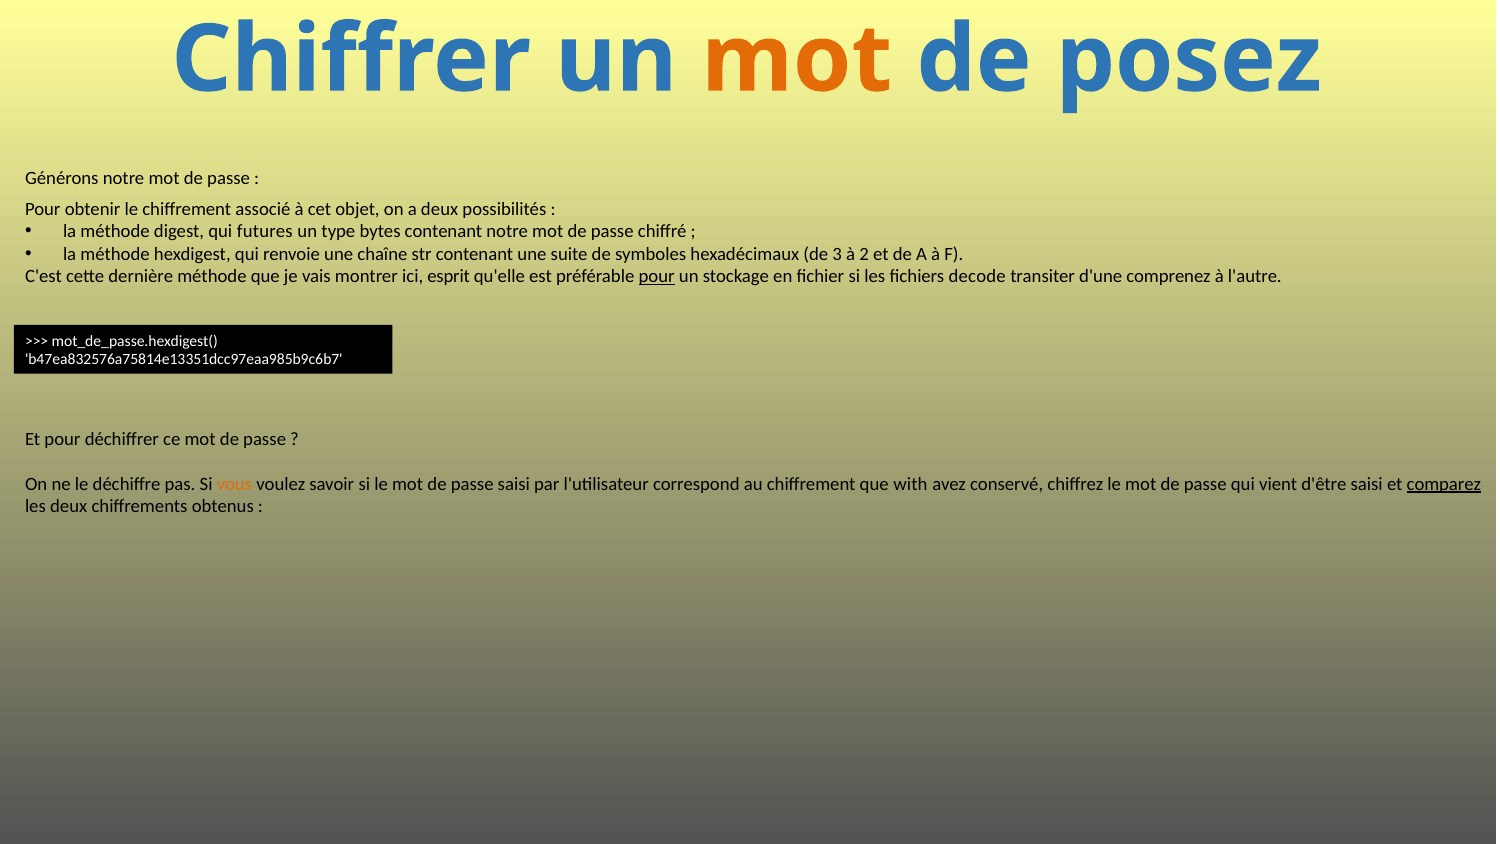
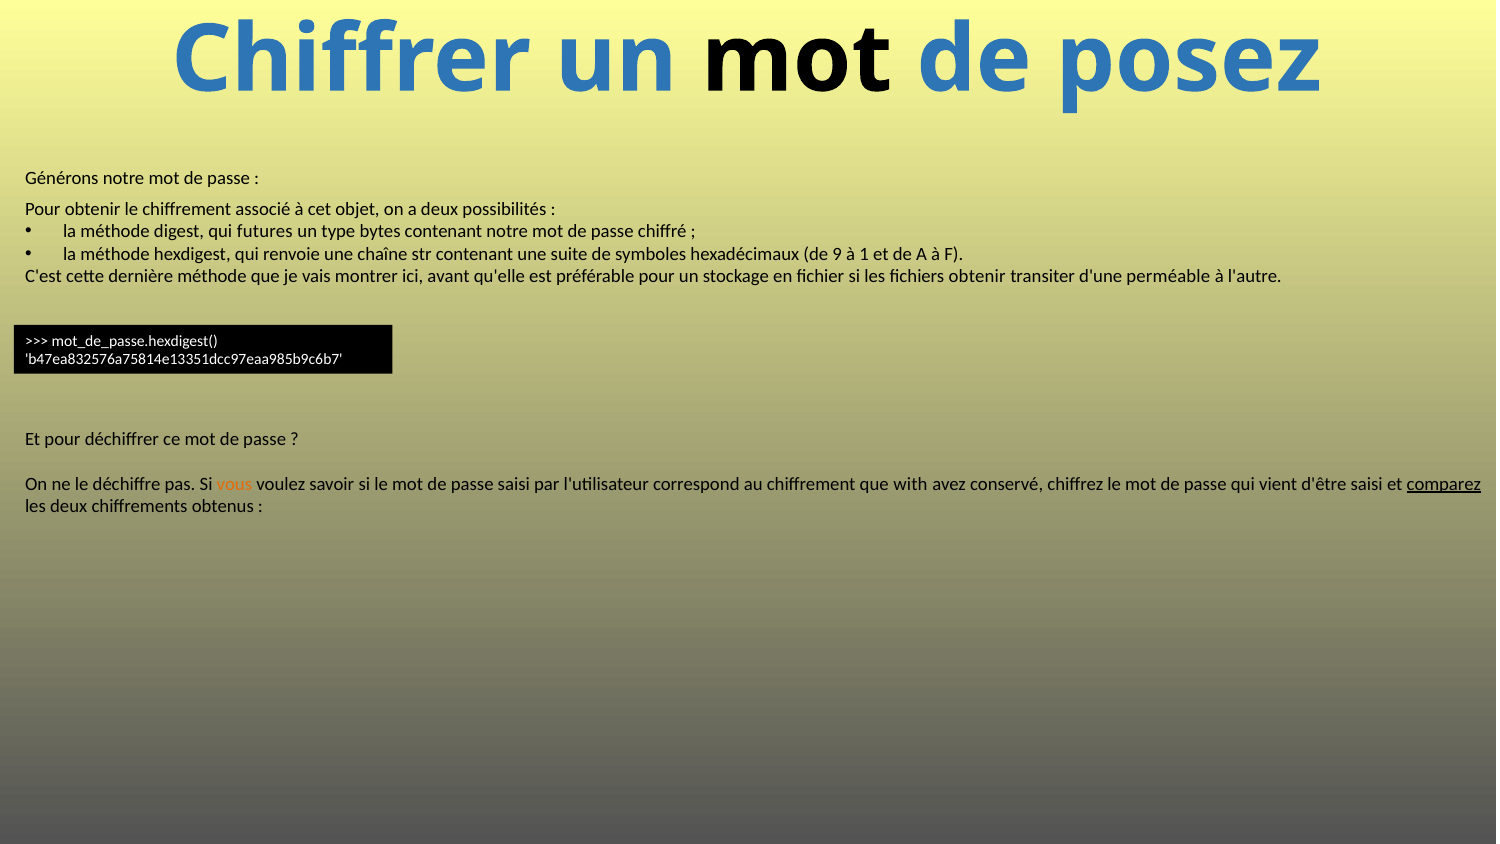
mot colour: orange -> black (797, 60)
3: 3 -> 9 (837, 254)
2: 2 -> 1 (864, 254)
esprit: esprit -> avant (449, 276)
pour underline: present -> none (657, 276)
fichiers decode: decode -> obtenir (977, 276)
comprenez: comprenez -> perméable (1168, 276)
